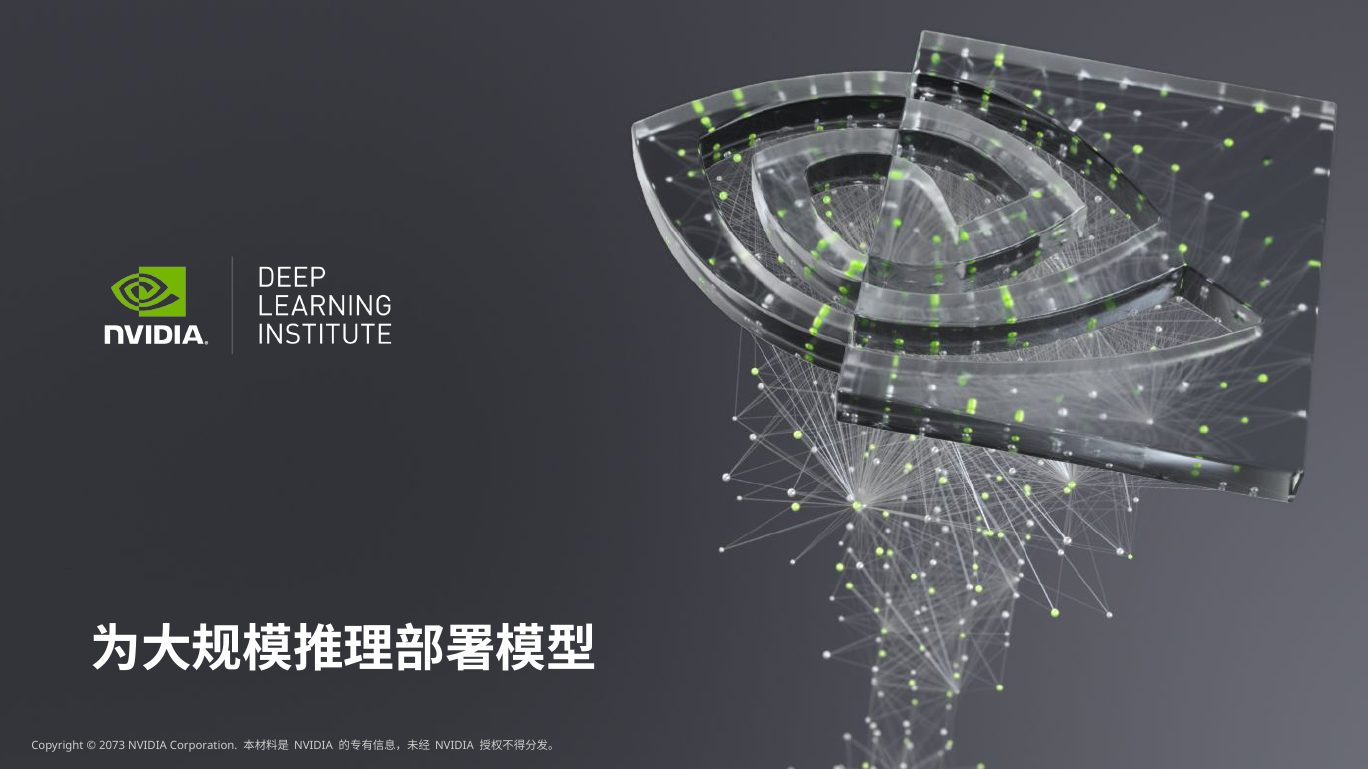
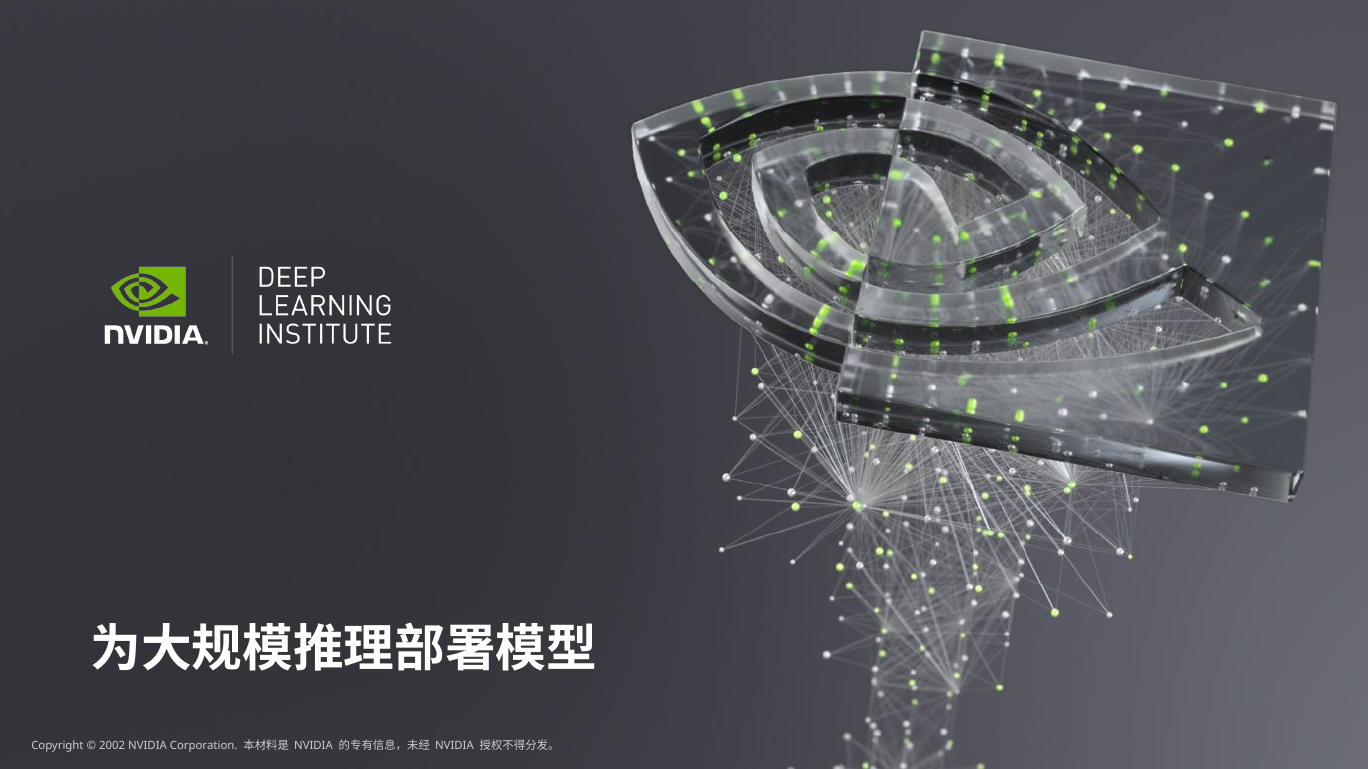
2073: 2073 -> 2002 (112, 746)
